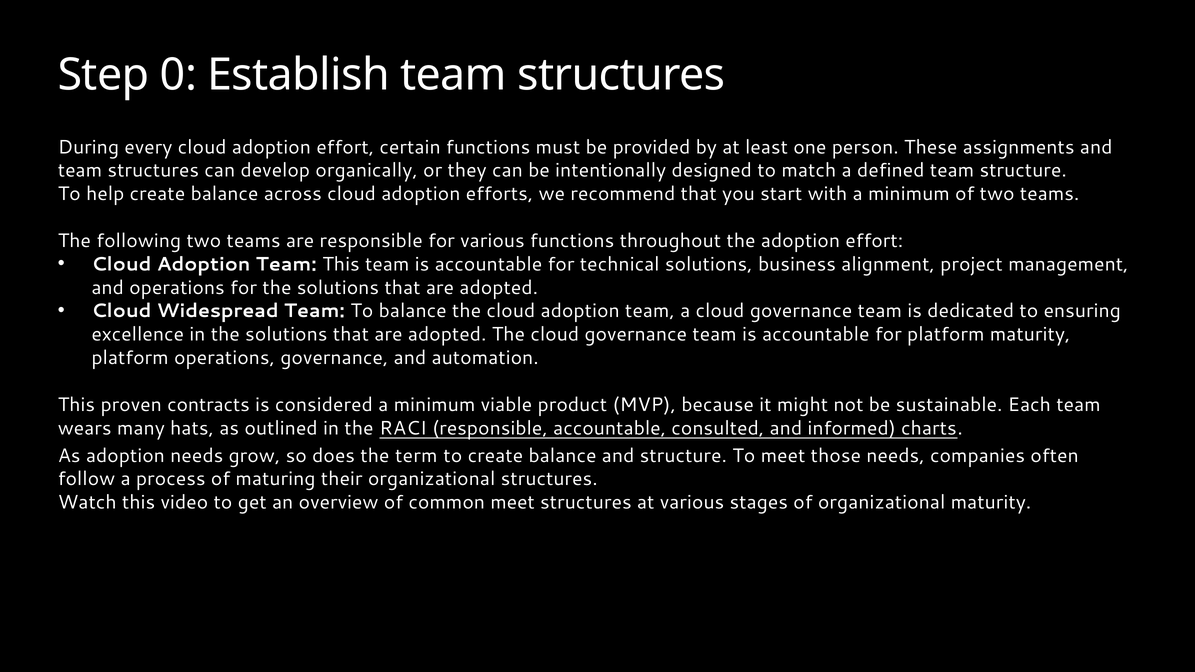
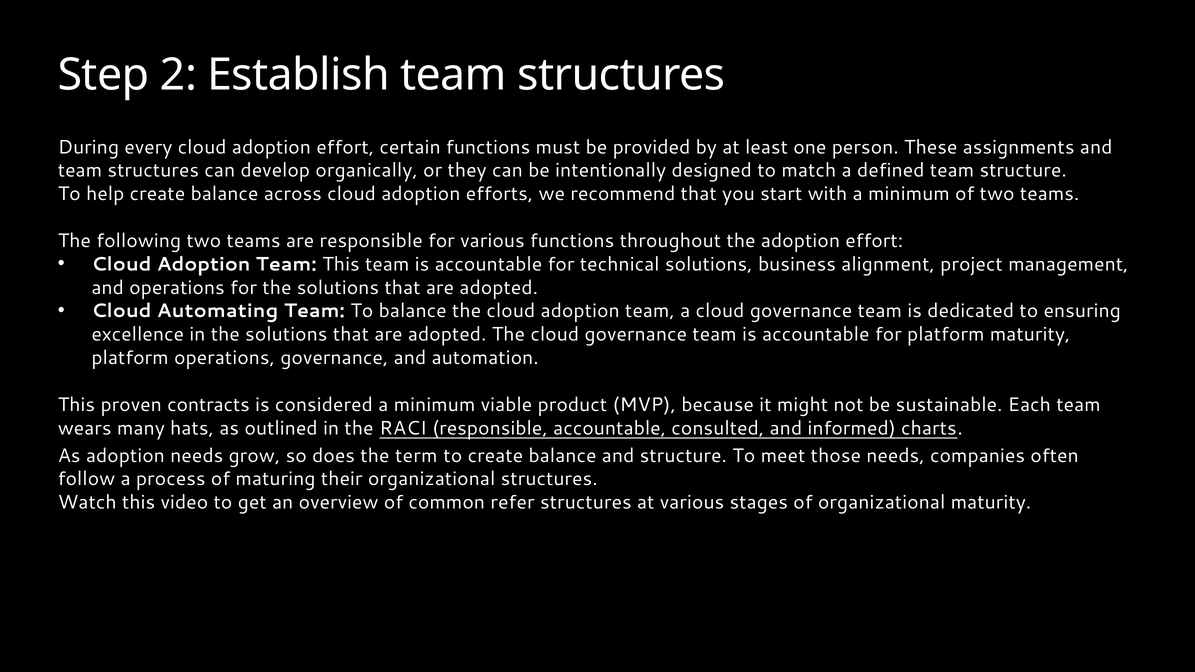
0: 0 -> 2 (178, 75)
Widespread: Widespread -> Automating (218, 311)
common meet: meet -> refer (512, 503)
